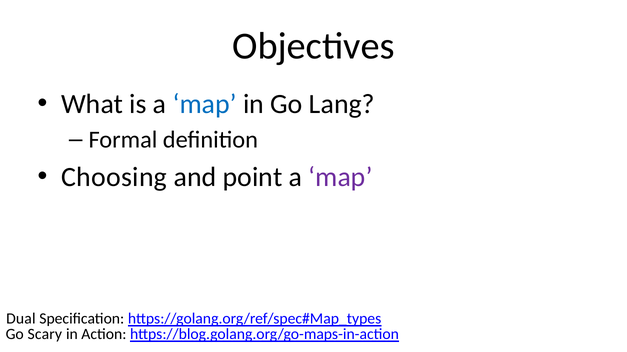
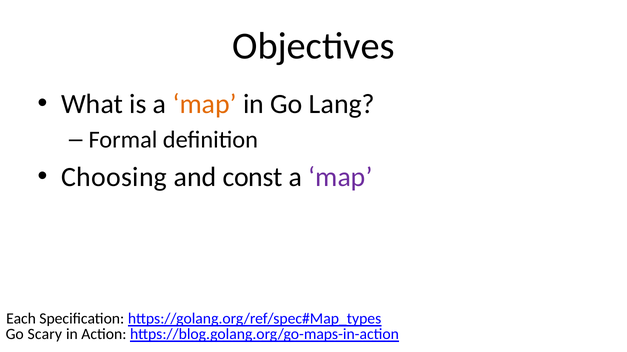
map colour: blue -> orange (205, 104)
point: point -> const (253, 177)
Dual: Dual -> Each (21, 319)
